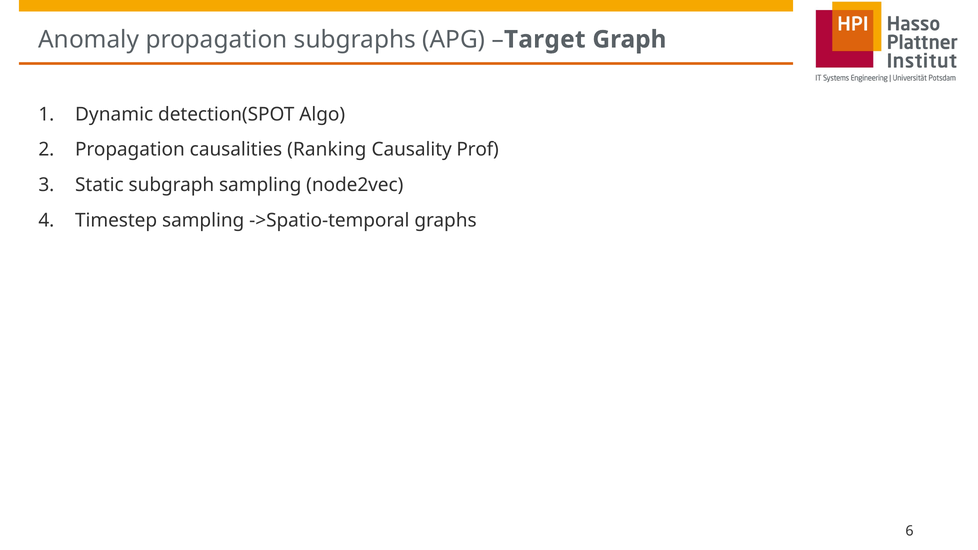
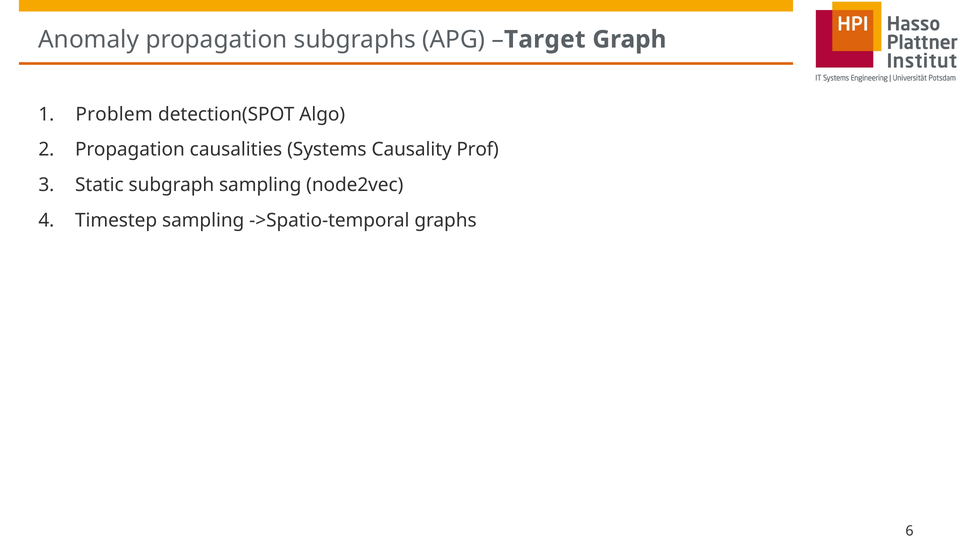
Dynamic: Dynamic -> Problem (114, 114)
Ranking: Ranking -> Systems (327, 150)
